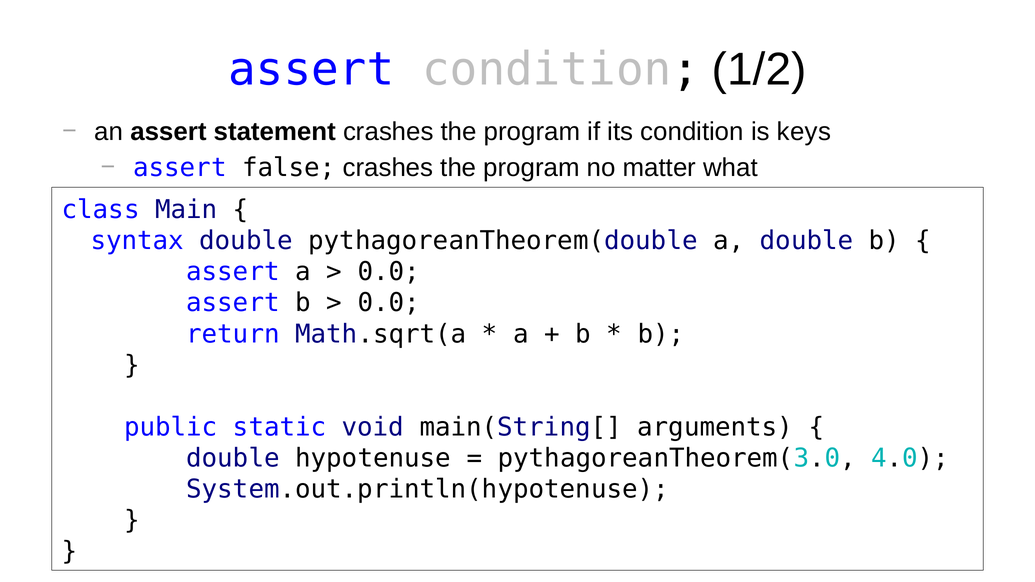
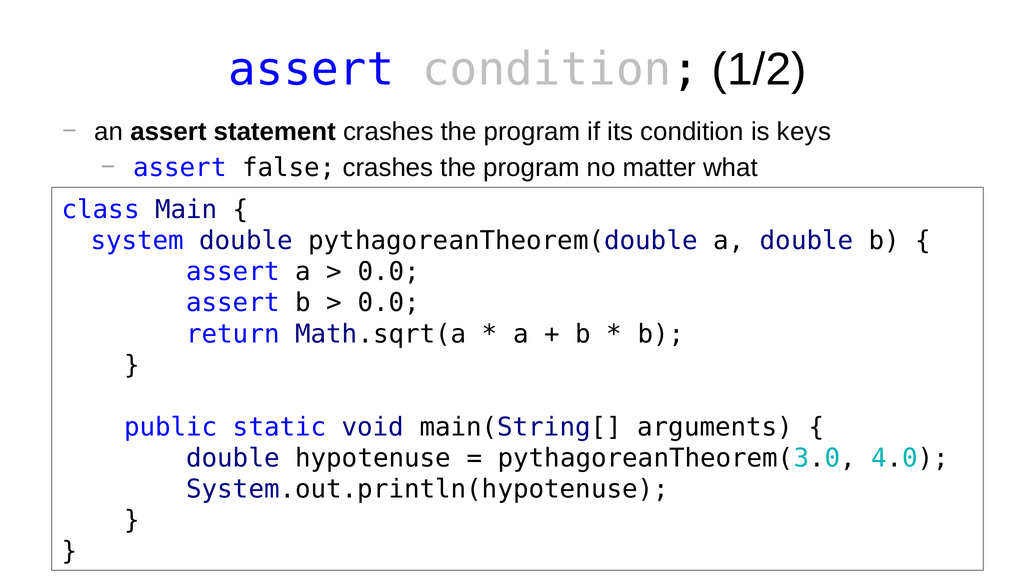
syntax: syntax -> system (137, 241)
